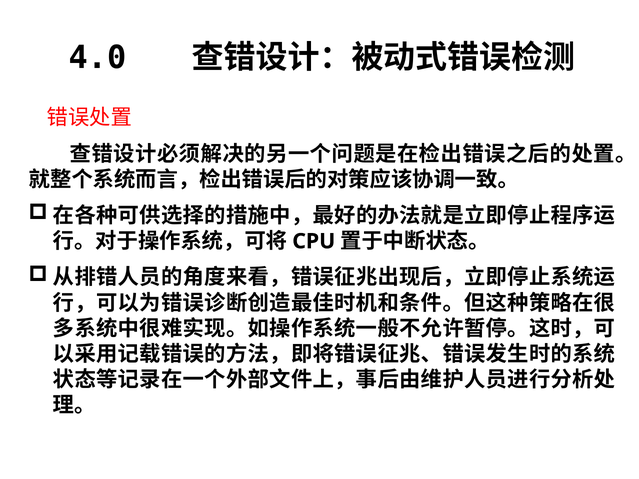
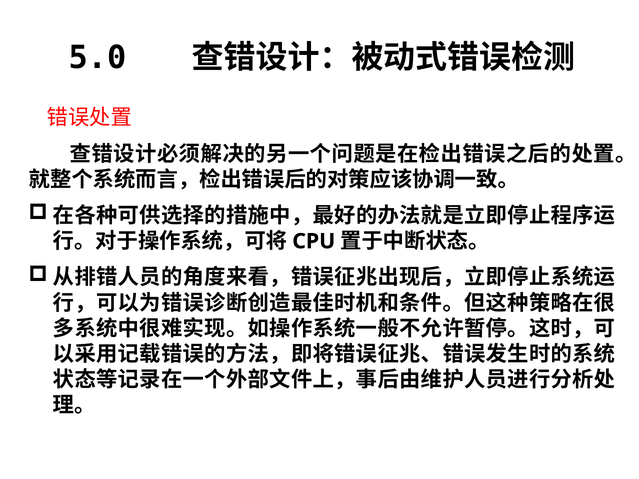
4.0: 4.0 -> 5.0 (98, 58)
